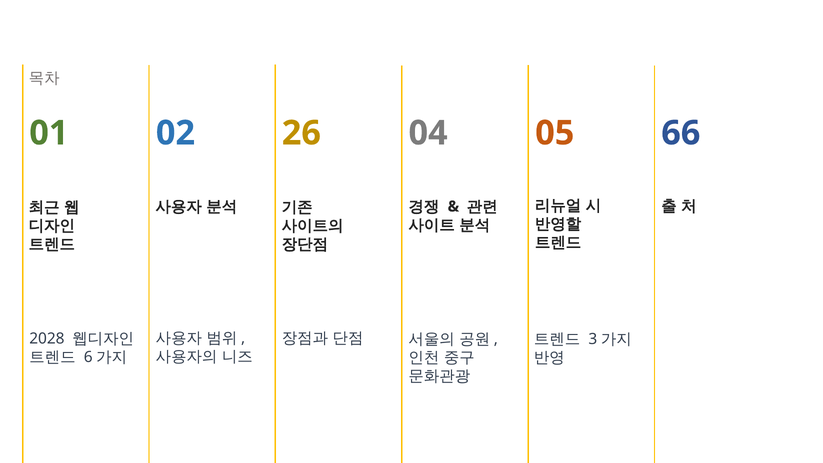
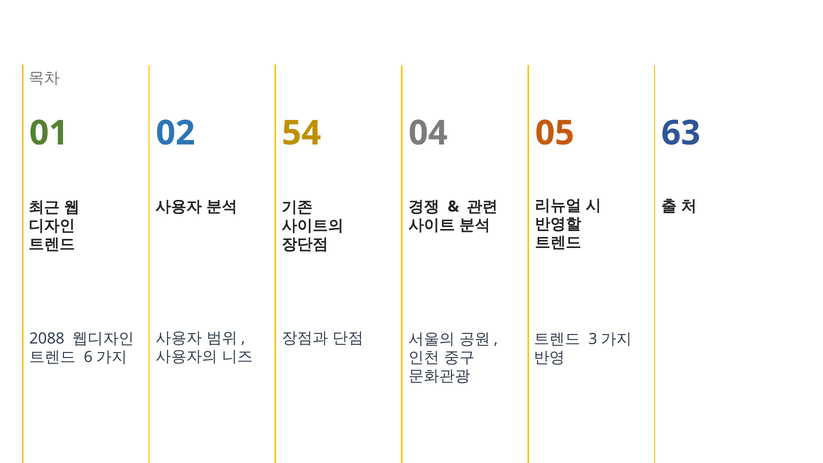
26: 26 -> 54 (301, 133)
66: 66 -> 63 (681, 133)
2028: 2028 -> 2088 (47, 338)
